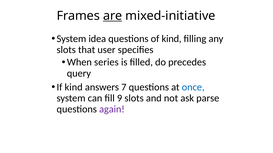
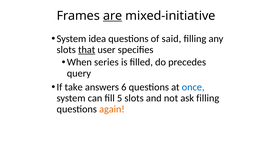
of kind: kind -> said (171, 39)
that underline: none -> present (87, 50)
If kind: kind -> take (74, 87)
7: 7 -> 6 (124, 87)
9: 9 -> 5 (120, 98)
ask parse: parse -> filling (208, 98)
again colour: purple -> orange (112, 110)
